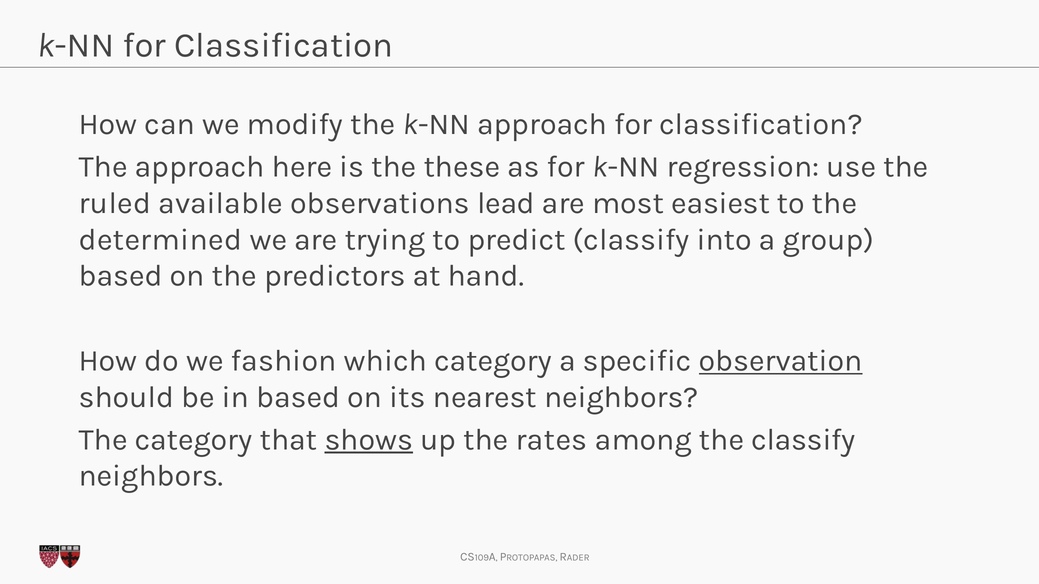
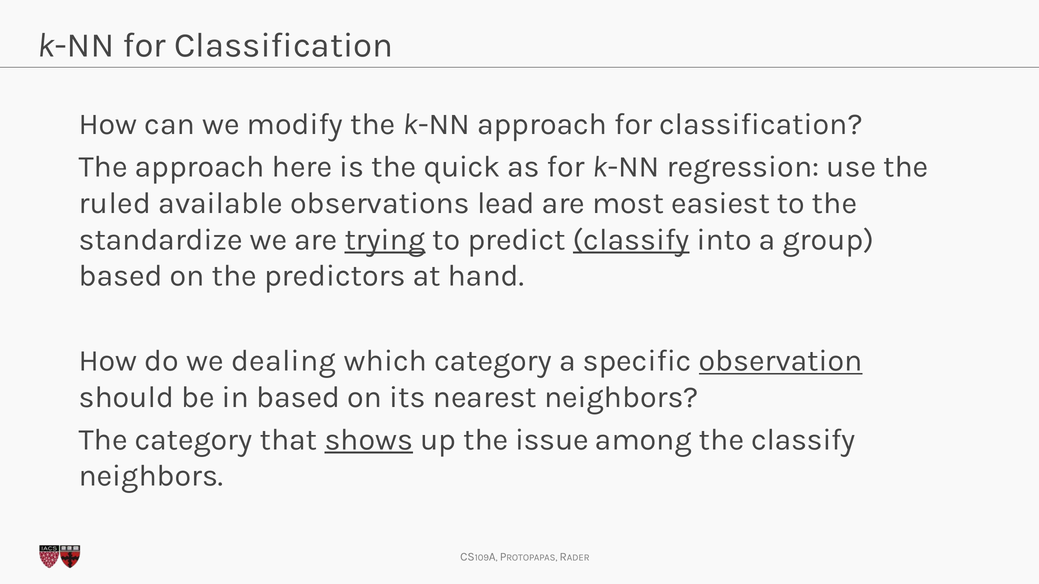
these: these -> quick (462, 167)
determined: determined -> standardize (161, 240)
trying underline: none -> present (385, 240)
classify underline: none -> present (631, 240)
fashion: fashion -> dealing (284, 361)
rates: rates -> issue (552, 440)
